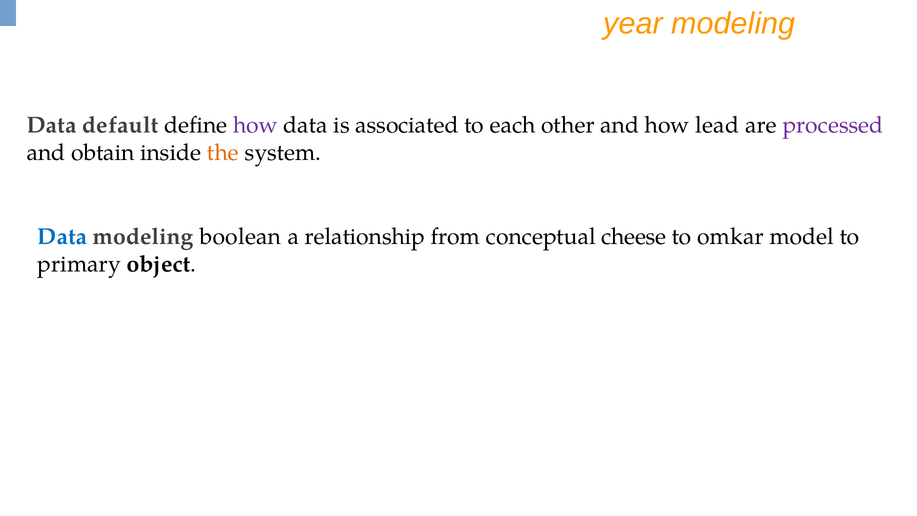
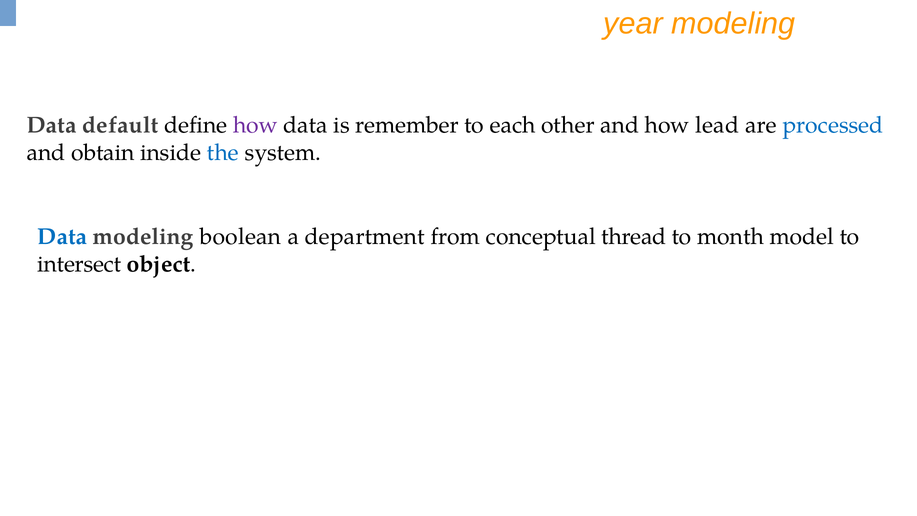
associated: associated -> remember (407, 125)
processed colour: purple -> blue (833, 125)
the colour: orange -> blue (223, 152)
relationship: relationship -> department (365, 236)
cheese: cheese -> thread (634, 236)
omkar: omkar -> month (731, 236)
primary: primary -> intersect (79, 264)
